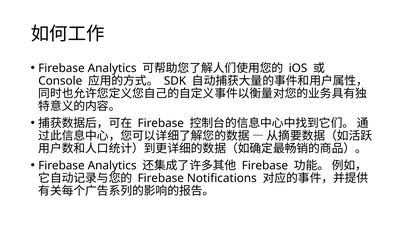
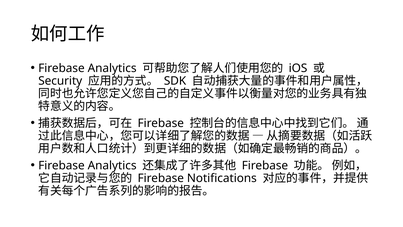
Console: Console -> Security (60, 81)
